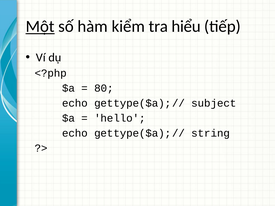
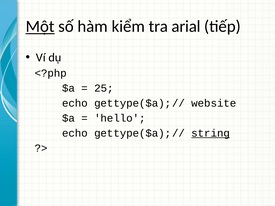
hiểu: hiểu -> arial (186, 26)
80: 80 -> 25 (104, 88)
subject: subject -> website (214, 103)
string underline: none -> present (211, 133)
